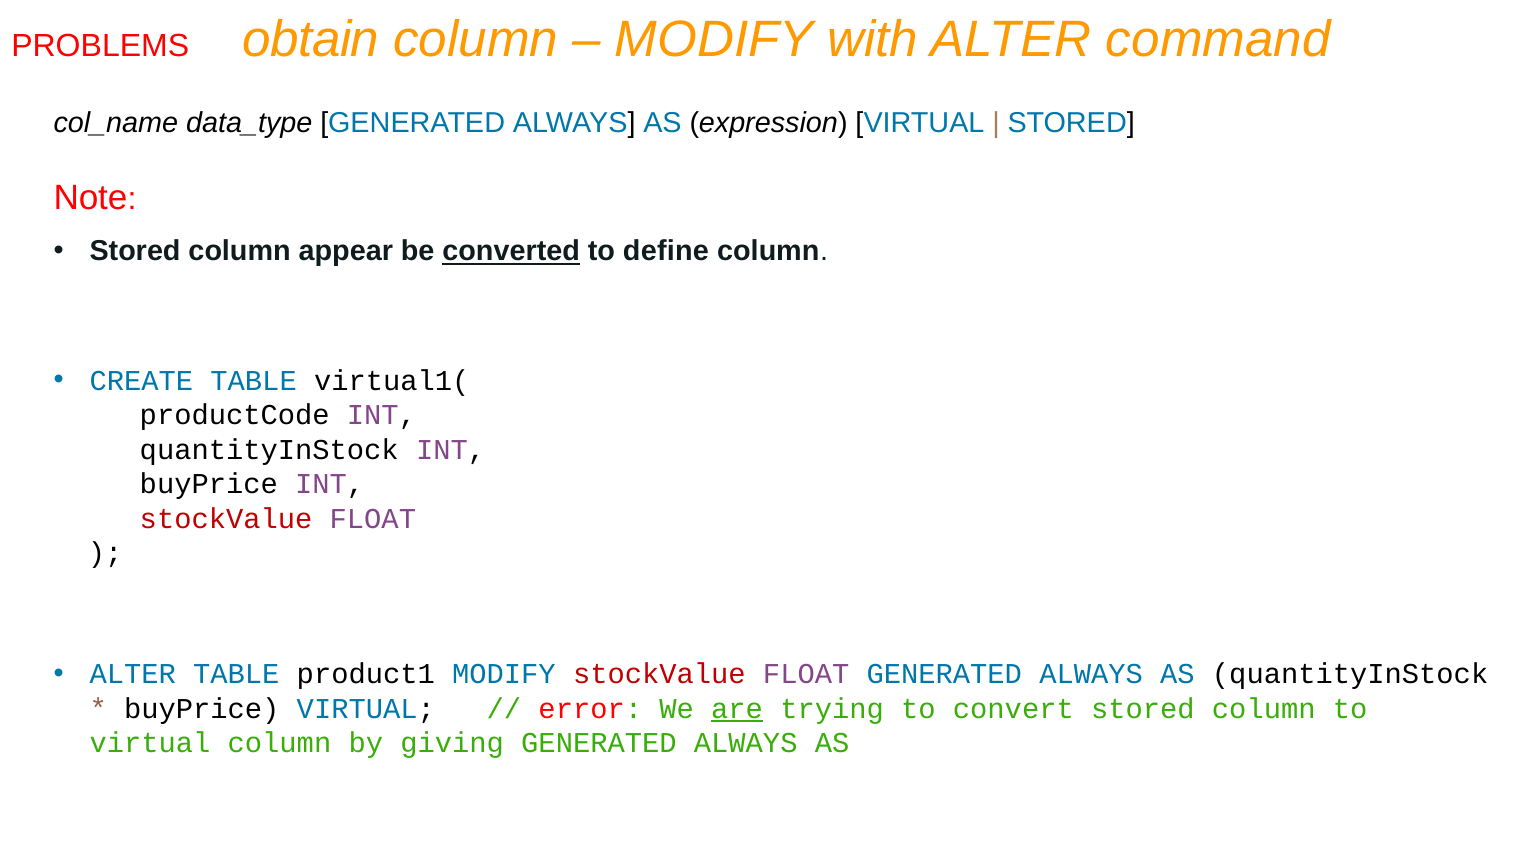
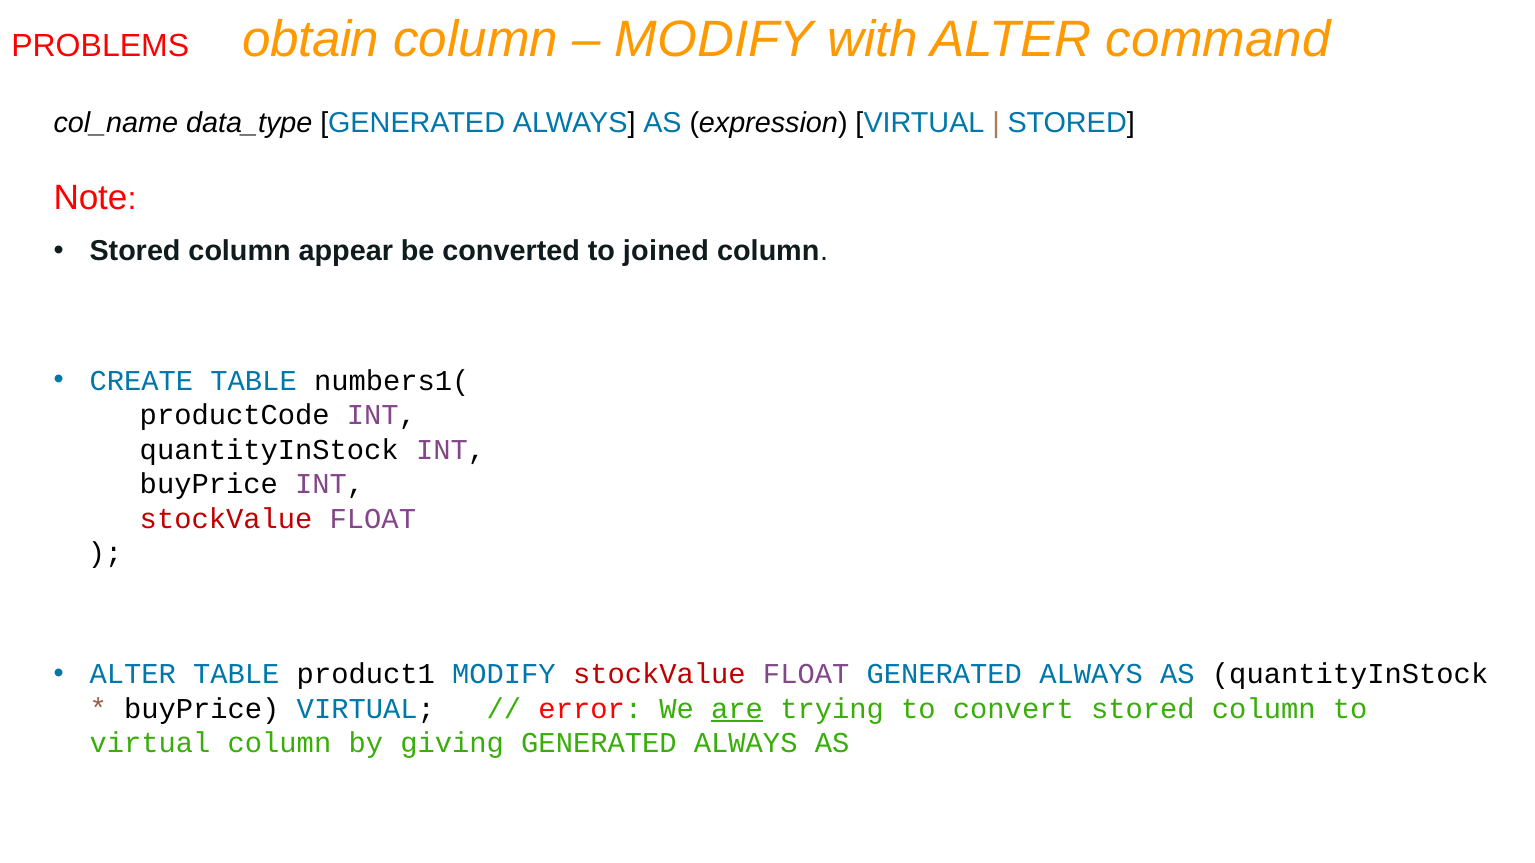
converted underline: present -> none (511, 251)
define: define -> joined (666, 251)
virtual1(: virtual1( -> numbers1( (392, 381)
